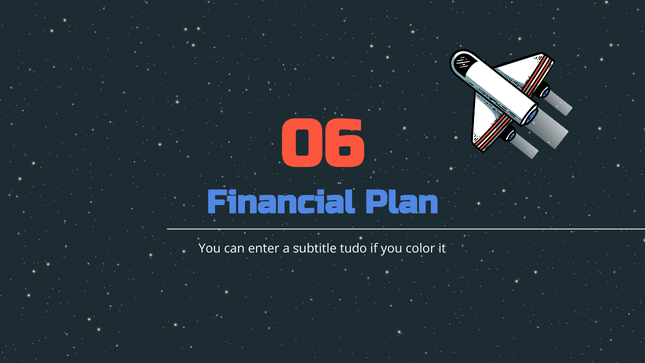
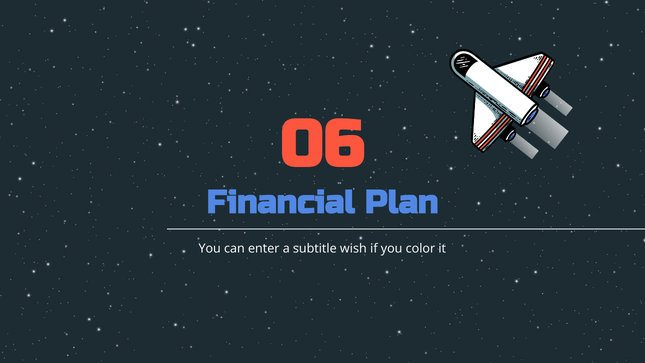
tudo: tudo -> wish (353, 248)
